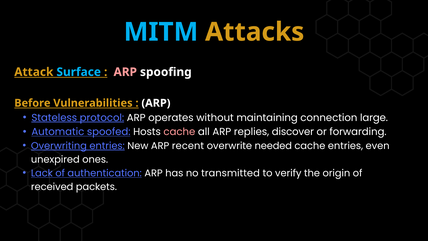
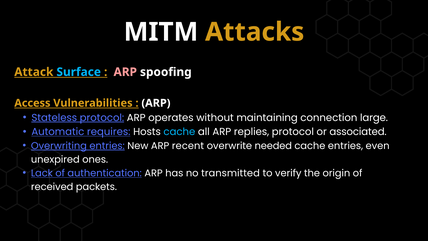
MITM colour: light blue -> white (161, 32)
Before: Before -> Access (32, 103)
spoofed: spoofed -> requires (109, 132)
cache colour: pink -> light blue (179, 132)
replies discover: discover -> protocol (293, 132)
forwarding: forwarding -> associated (358, 132)
